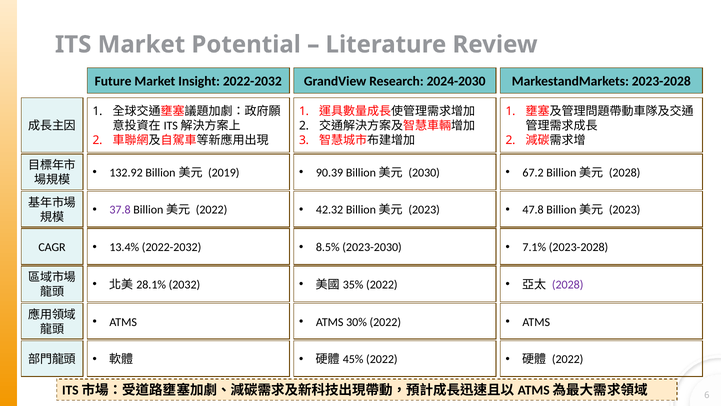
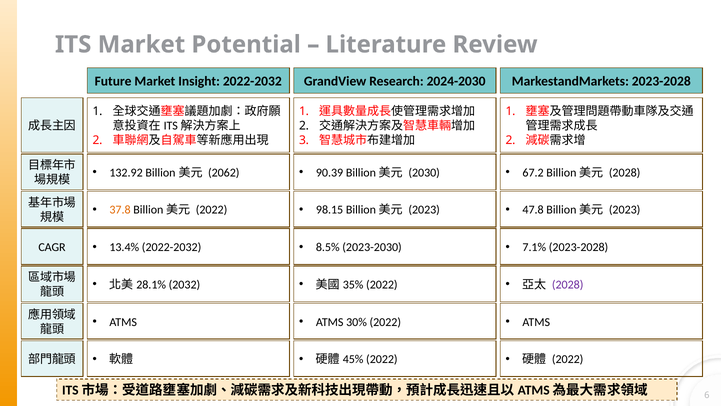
2019: 2019 -> 2062 (224, 172)
37.8 colour: purple -> orange (120, 210)
42.32: 42.32 -> 98.15 (330, 210)
